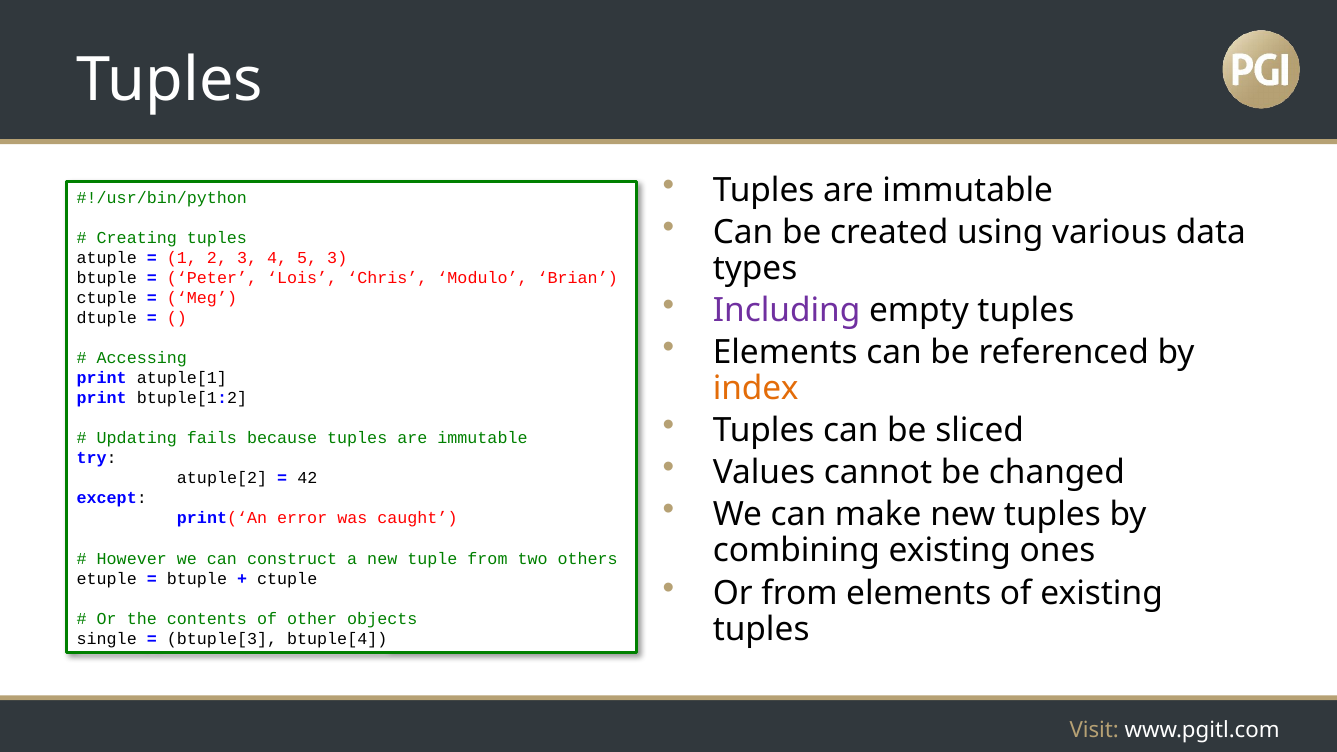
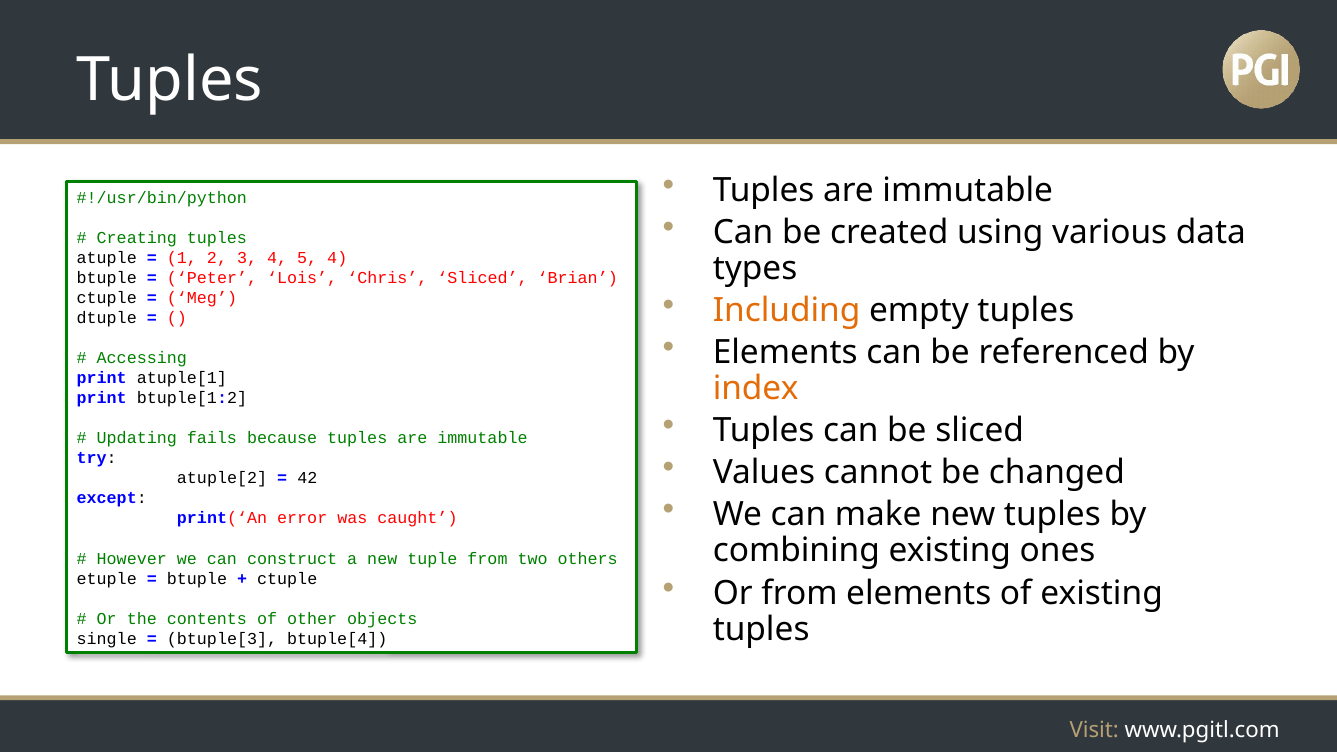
5 3: 3 -> 4 (337, 258)
Chris Modulo: Modulo -> Sliced (483, 278)
Including colour: purple -> orange (787, 310)
